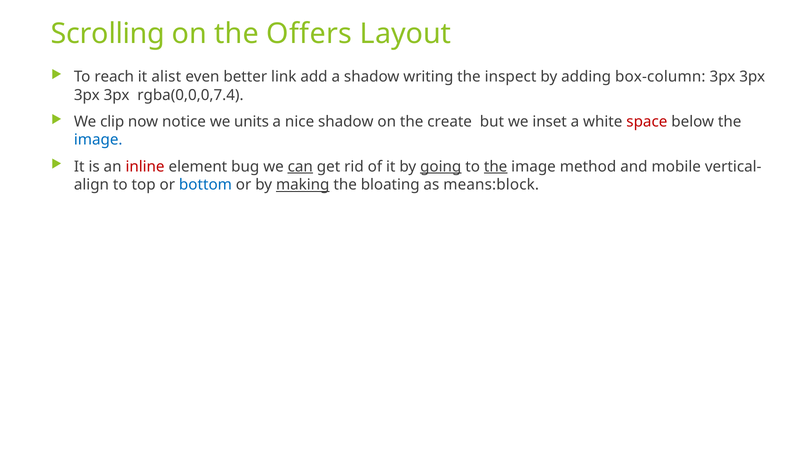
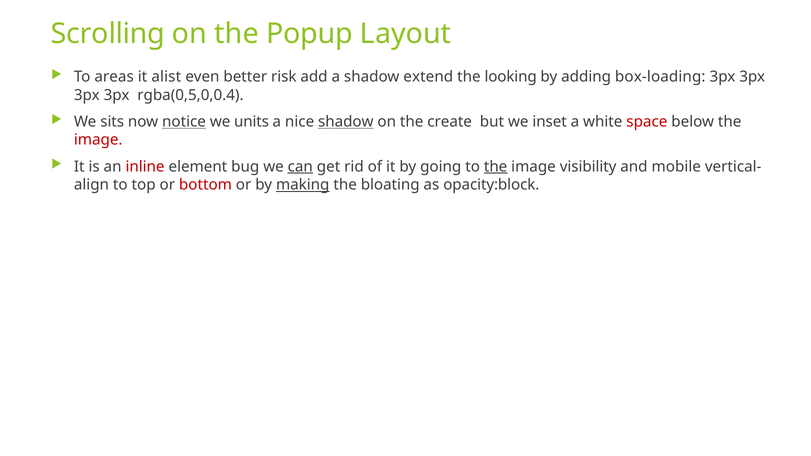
Offers: Offers -> Popup (309, 34)
reach: reach -> areas (114, 77)
link: link -> risk (284, 77)
writing: writing -> extend (428, 77)
inspect: inspect -> looking (511, 77)
box-column: box-column -> box-loading (660, 77)
rgba(0,0,0,7.4: rgba(0,0,0,7.4 -> rgba(0,5,0,0.4 (190, 95)
clip: clip -> sits (112, 122)
notice underline: none -> present (184, 122)
shadow underline: none -> present (346, 122)
image colour: blue -> red (98, 140)
going underline: present -> none (441, 167)
method: method -> visibility (588, 167)
bottom colour: blue -> red (205, 185)
means:block: means:block -> opacity:block (491, 185)
